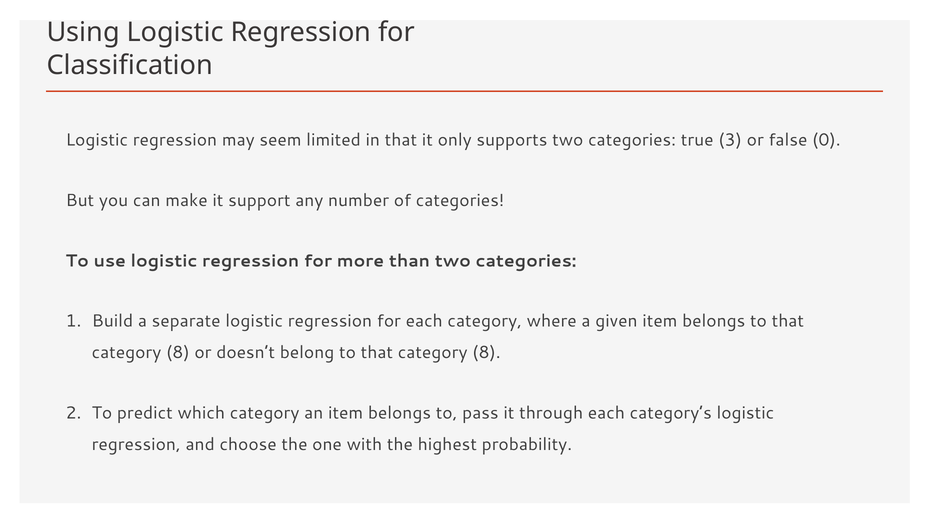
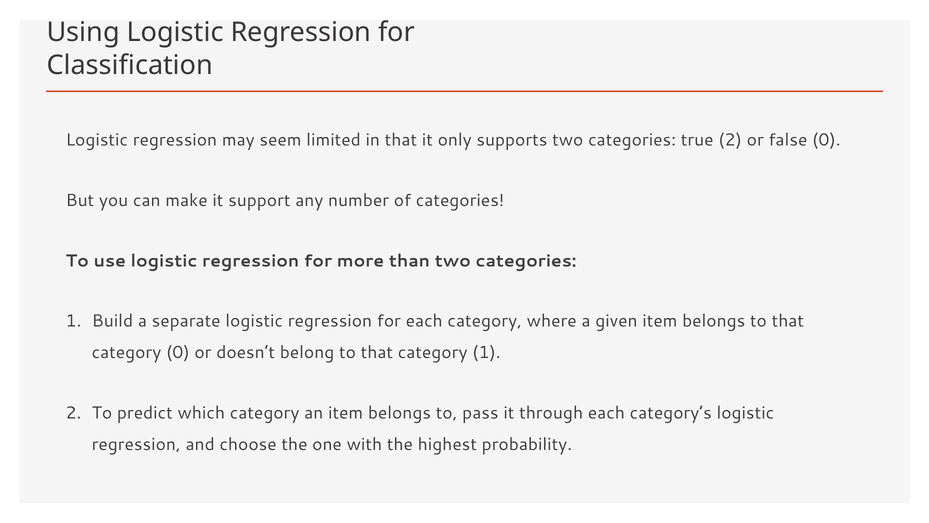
true 3: 3 -> 2 (730, 140)
8: 8 -> 0 (178, 352)
8: 8 -> 1 (486, 352)
